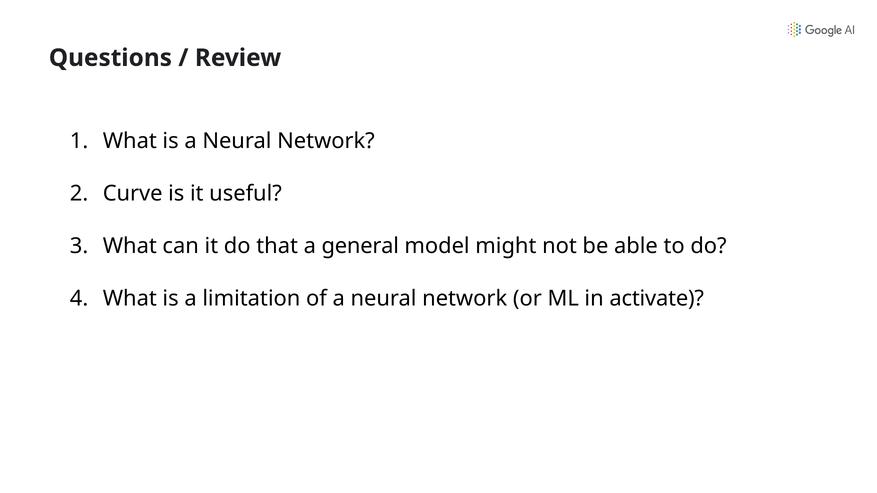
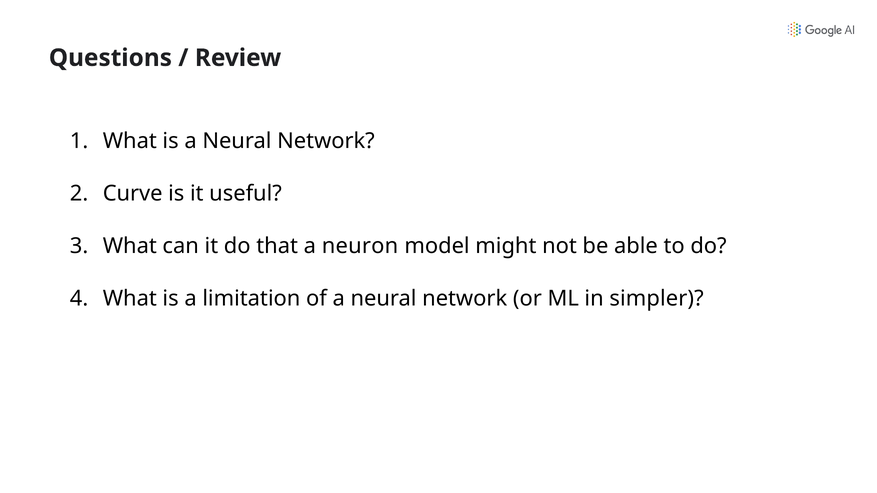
general: general -> neuron (360, 246)
activate: activate -> simpler (657, 299)
